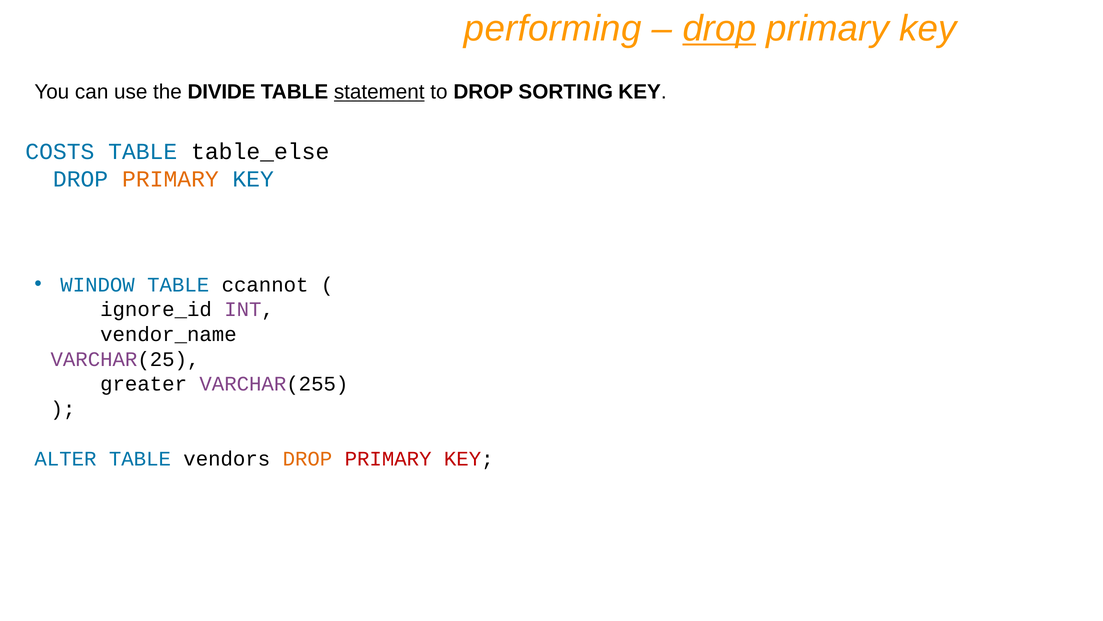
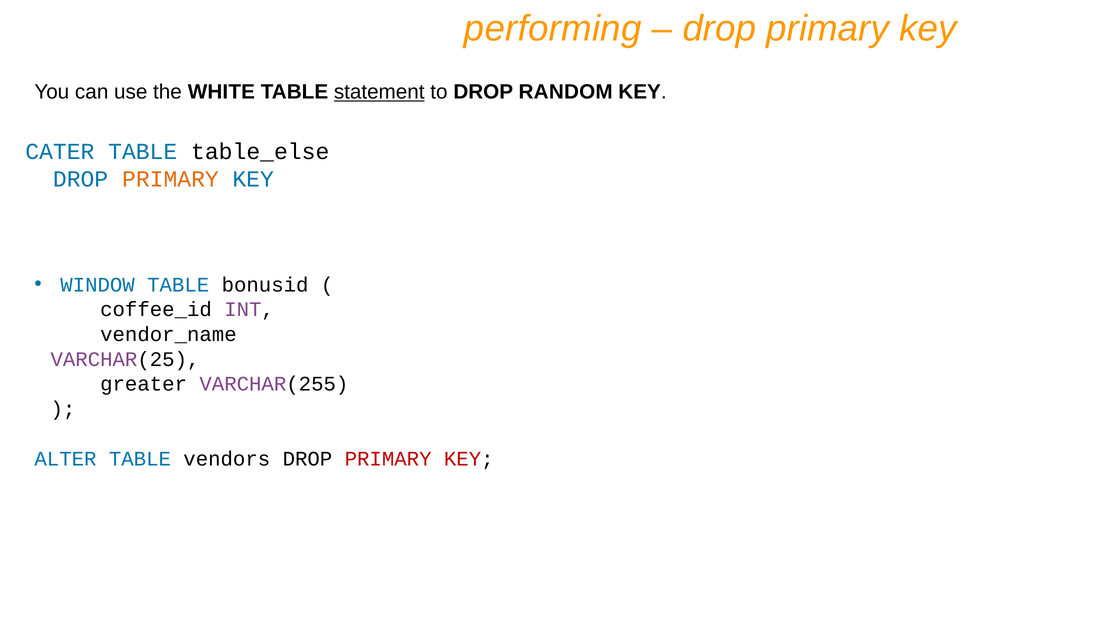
drop underline: present -> none (719, 29)
DIVIDE: DIVIDE -> WHITE (221, 92)
SORTING: SORTING -> RANDOM (566, 92)
COSTS: COSTS -> CATER (60, 151)
ccannot: ccannot -> bonusid (265, 285)
ignore_id: ignore_id -> coffee_id (156, 309)
DROP colour: orange -> black (307, 458)
